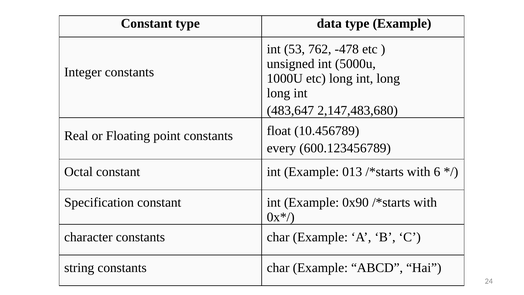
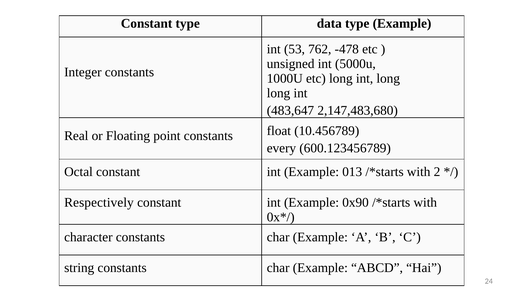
6: 6 -> 2 (437, 172)
Specification: Specification -> Respectively (99, 202)
